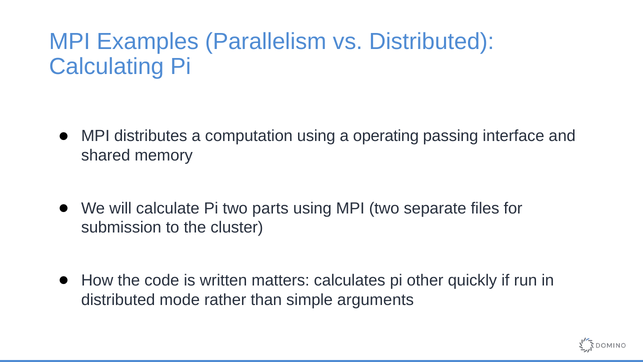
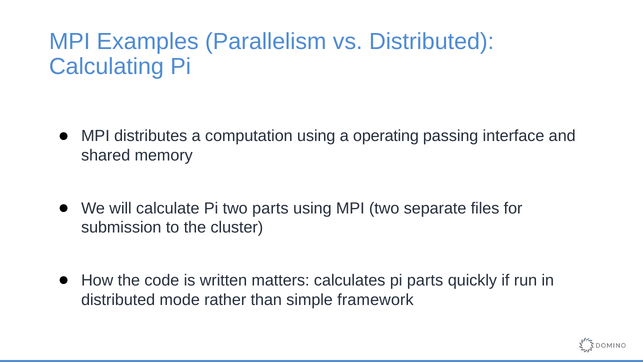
pi other: other -> parts (425, 280)
arguments: arguments -> framework (376, 299)
